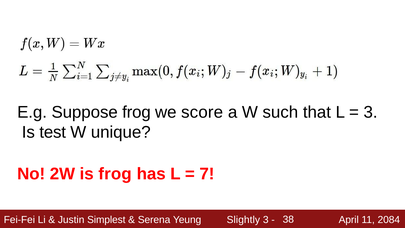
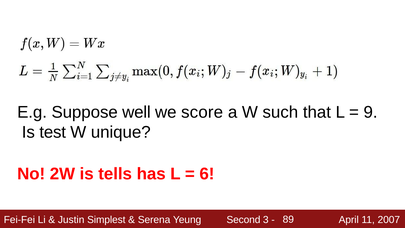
Suppose frog: frog -> well (136, 112)
3: 3 -> 9 (371, 112)
is frog: frog -> tells (115, 174)
7: 7 -> 6 (207, 174)
Slightly: Slightly -> Second (243, 219)
38: 38 -> 89 (288, 219)
2084: 2084 -> 2007 (389, 219)
